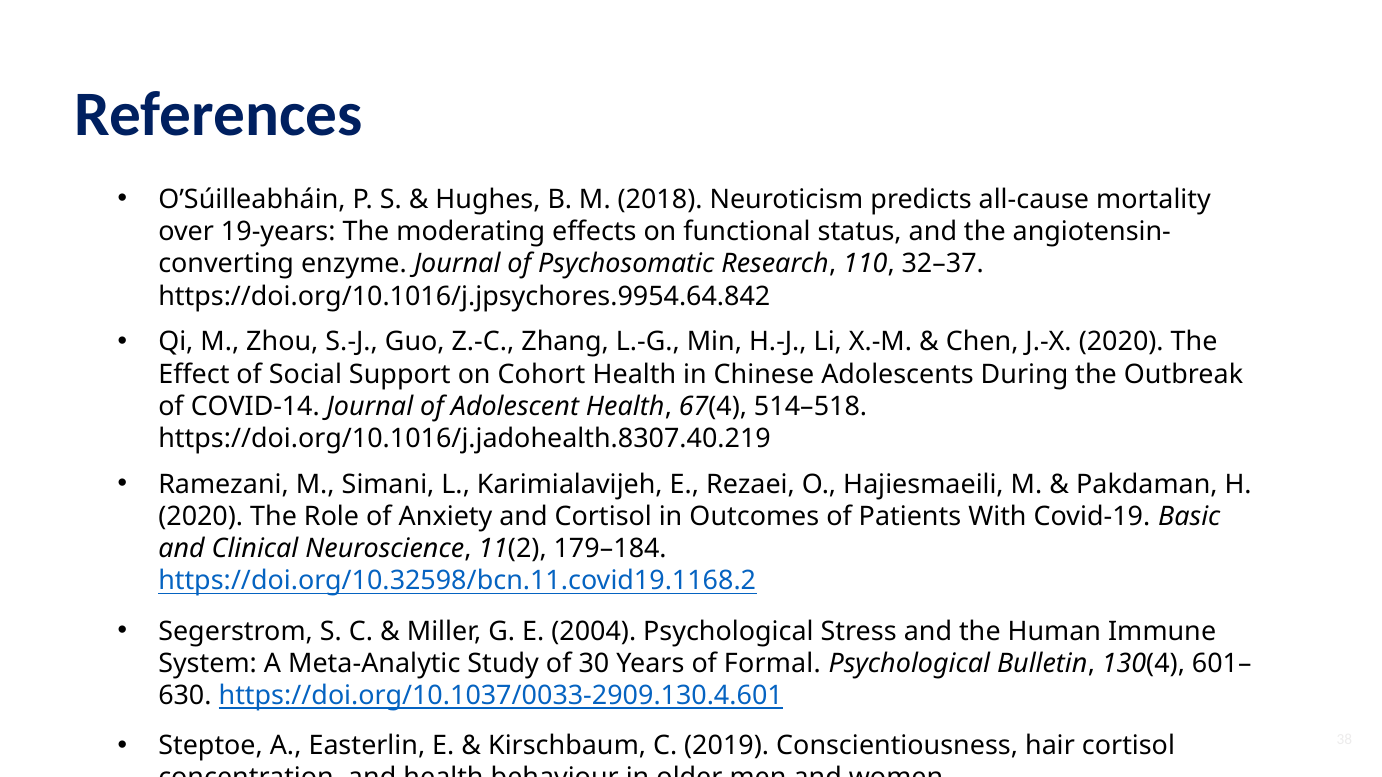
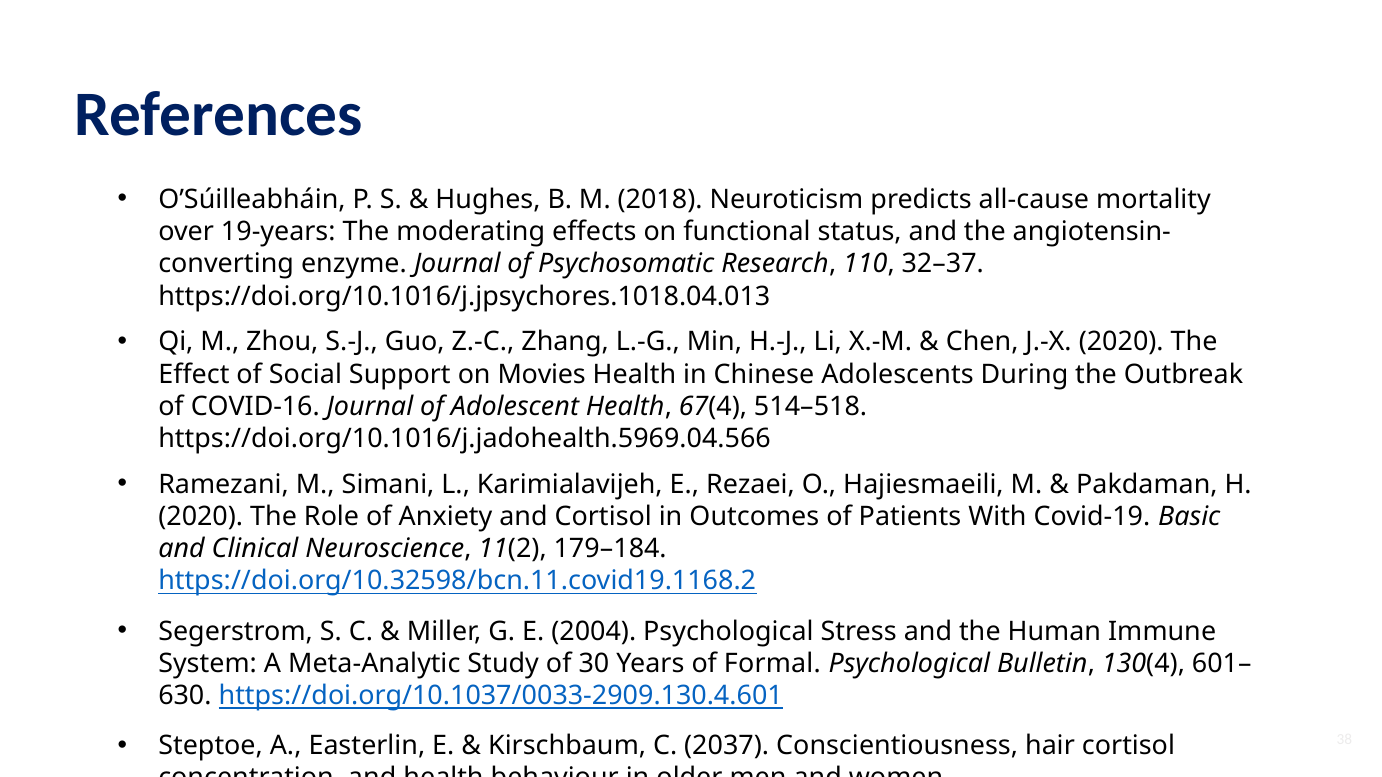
https://doi.org/10.1016/j.jpsychores.9954.64.842: https://doi.org/10.1016/j.jpsychores.9954.64.842 -> https://doi.org/10.1016/j.jpsychores.1018.04.013 (464, 296)
Cohort: Cohort -> Movies (542, 374)
COVID-14: COVID-14 -> COVID-16 (255, 407)
https://doi.org/10.1016/j.jadohealth.8307.40.219: https://doi.org/10.1016/j.jadohealth.8307.40.219 -> https://doi.org/10.1016/j.jadohealth.5969.04.566 (465, 439)
2019: 2019 -> 2037 (727, 746)
